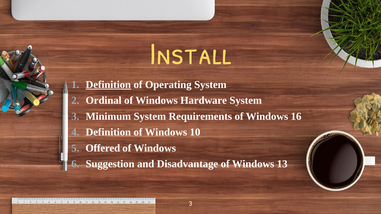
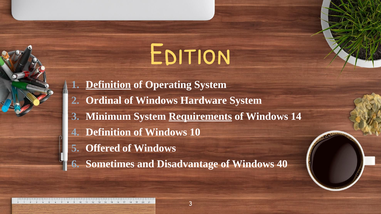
Install: Install -> Edition (190, 54)
Requirements underline: none -> present (200, 117)
16: 16 -> 14 (296, 117)
Suggestion: Suggestion -> Sometimes (110, 164)
13: 13 -> 40 (282, 164)
